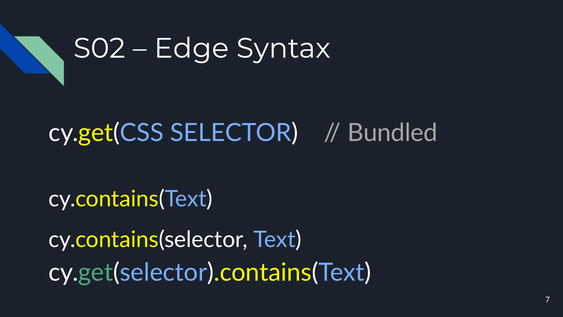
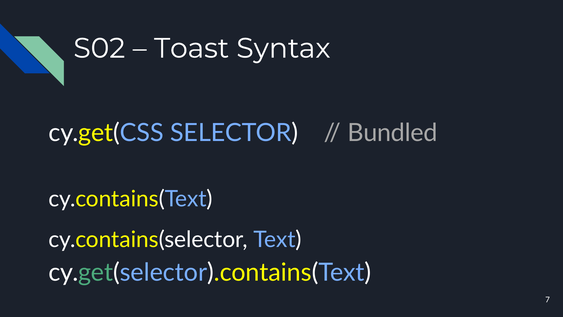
Edge: Edge -> Toast (192, 48)
